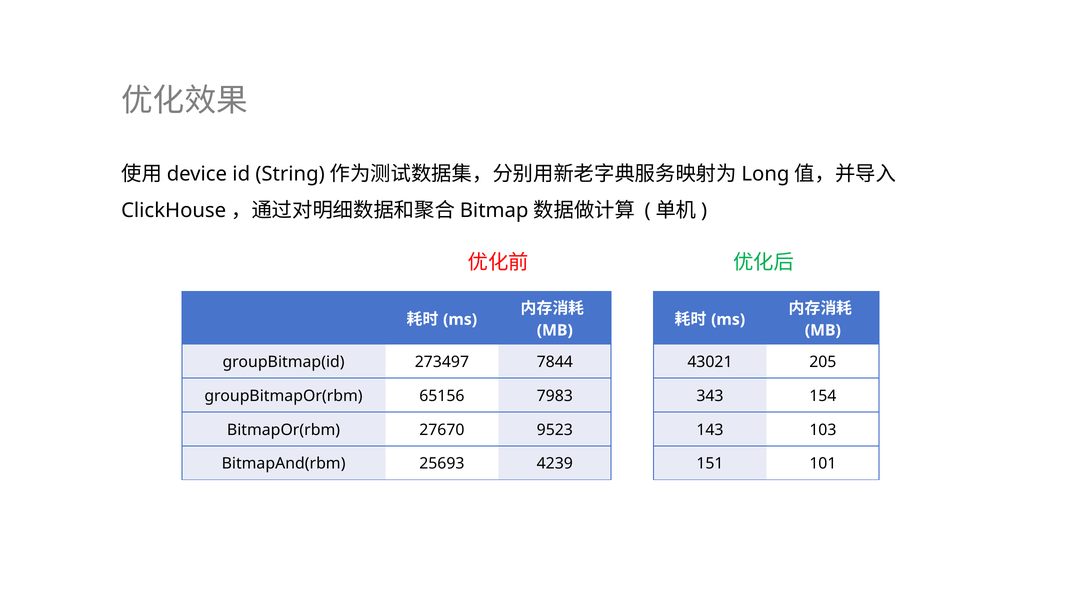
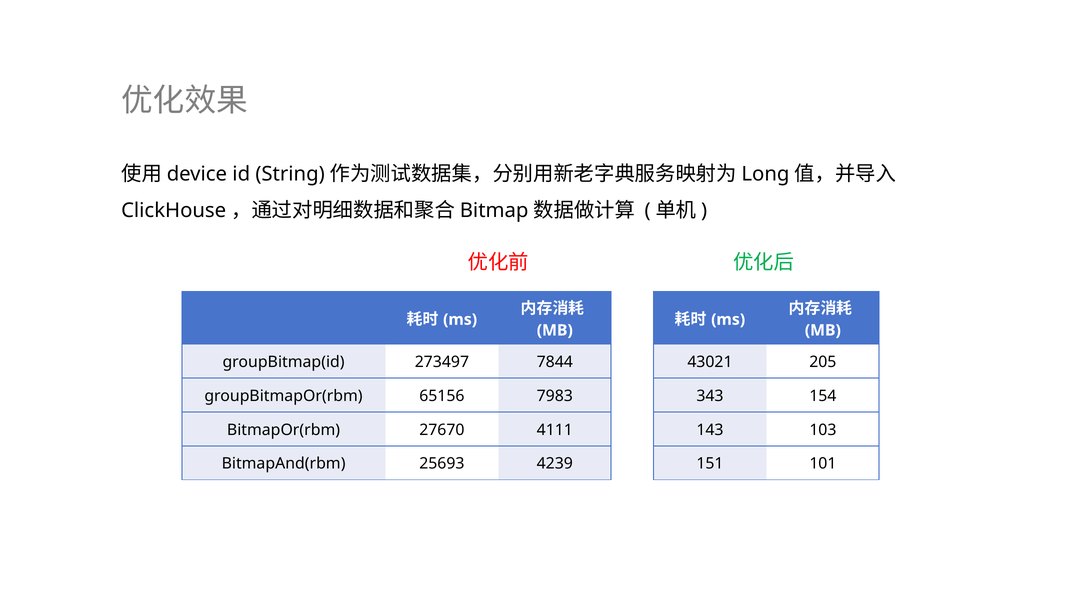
9523: 9523 -> 4111 (555, 430)
